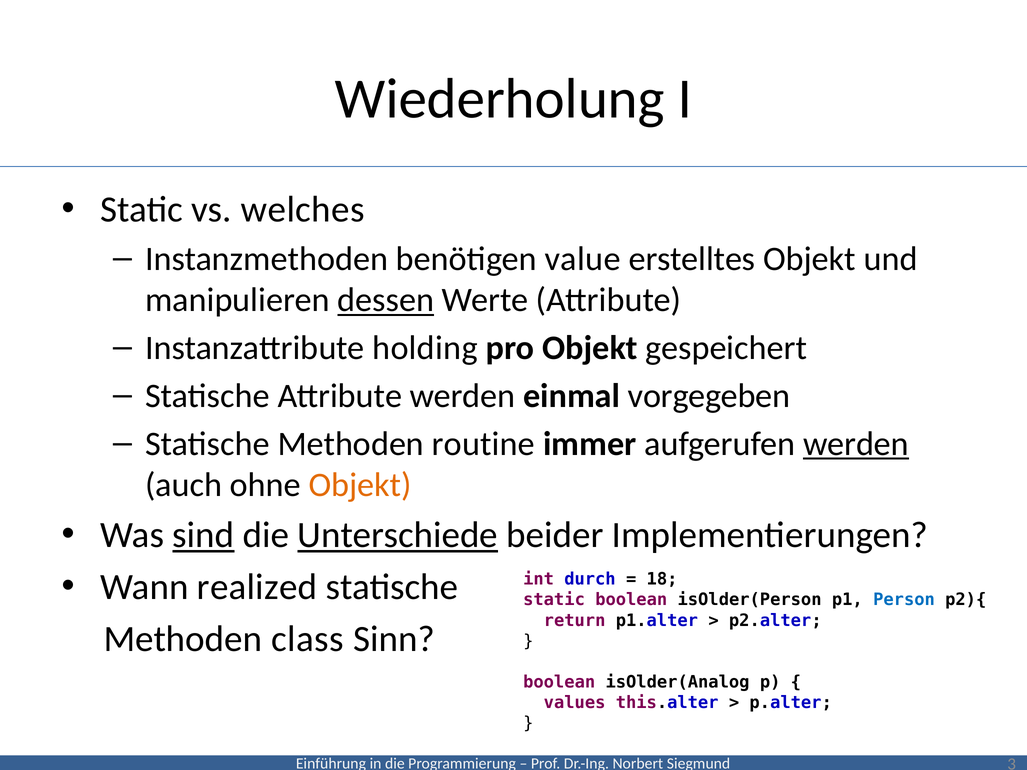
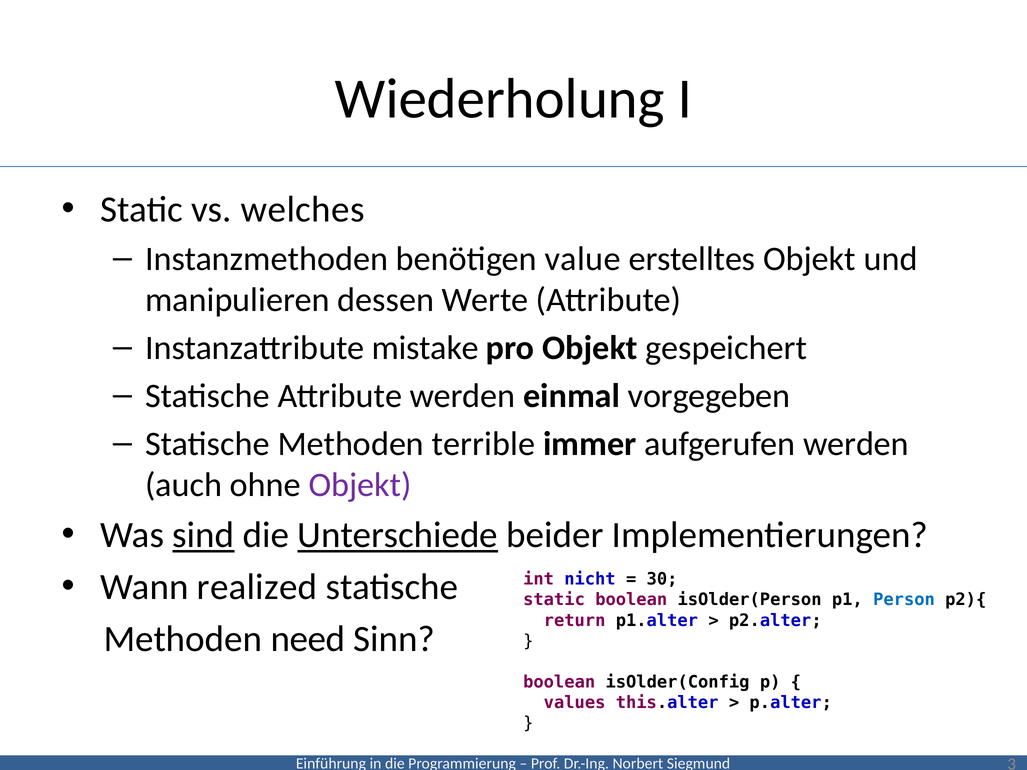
dessen underline: present -> none (386, 300)
holding: holding -> mistake (425, 348)
routine: routine -> terrible (483, 444)
werden underline: present -> none (856, 444)
Objekt colour: orange -> purple (360, 485)
durch: durch -> nicht (590, 580)
18: 18 -> 30 (662, 580)
class: class -> need (308, 639)
isOlder(Analog: isOlder(Analog -> isOlder(Config (678, 682)
